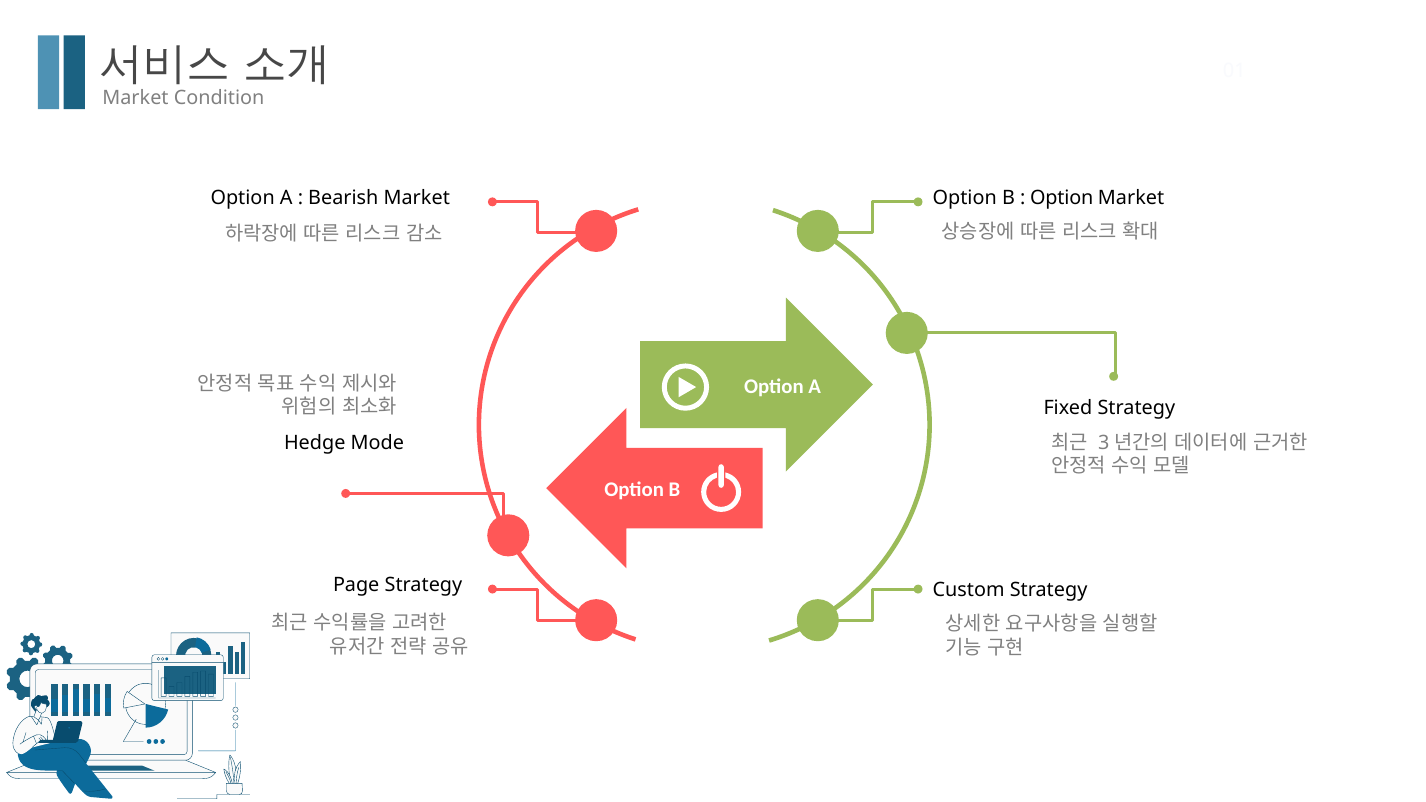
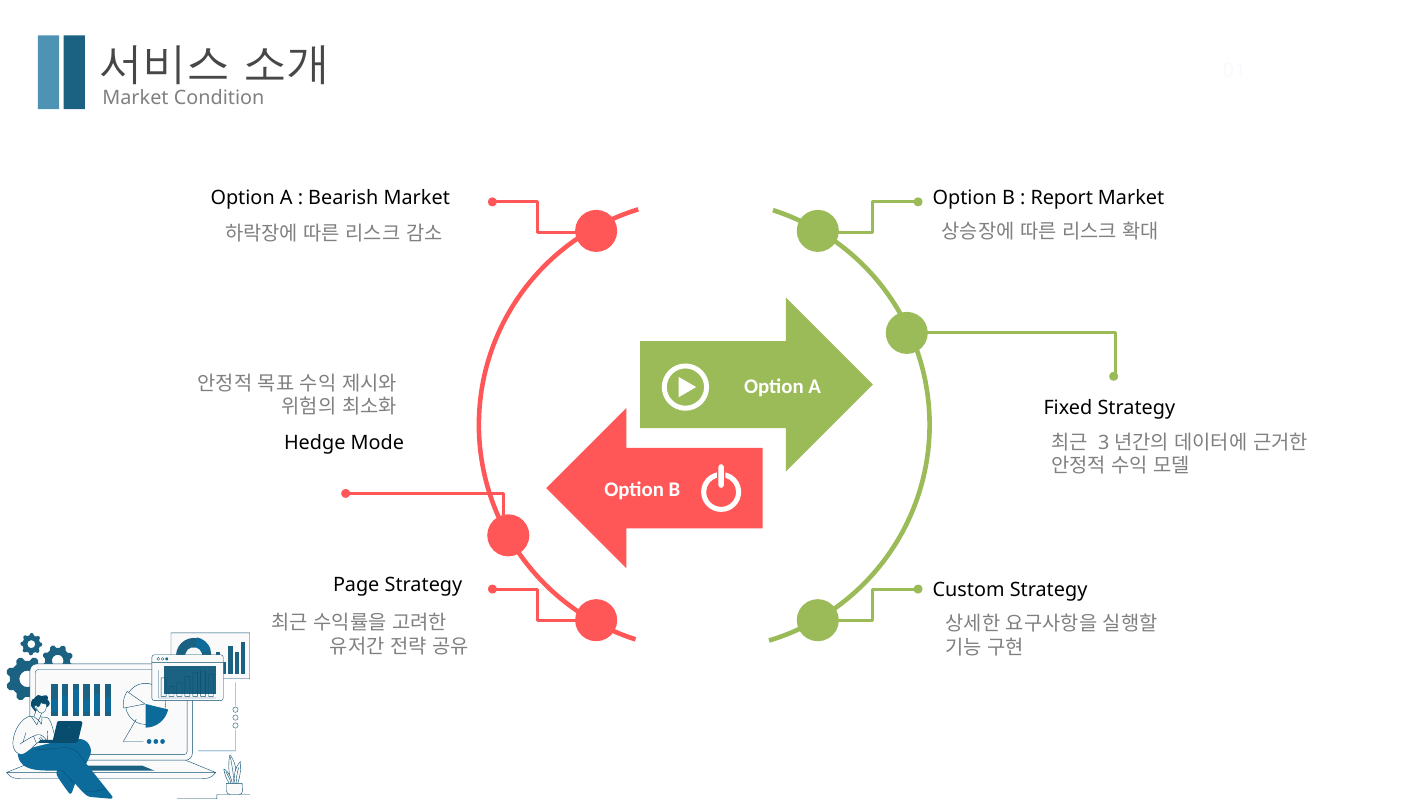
Option: Option -> Report (1062, 198)
